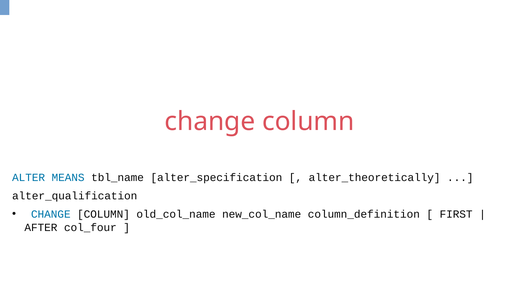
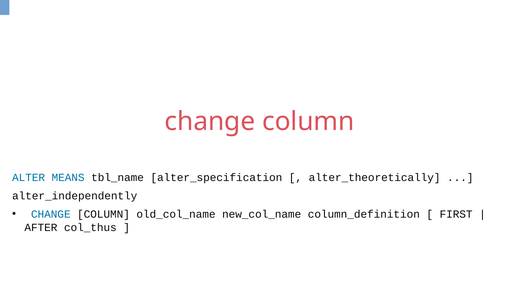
alter_qualification: alter_qualification -> alter_independently (75, 196)
col_four: col_four -> col_thus (90, 227)
